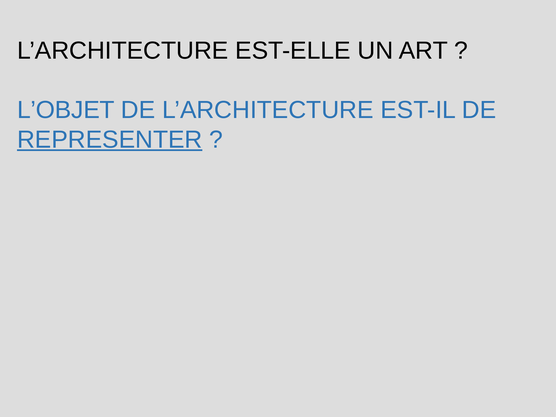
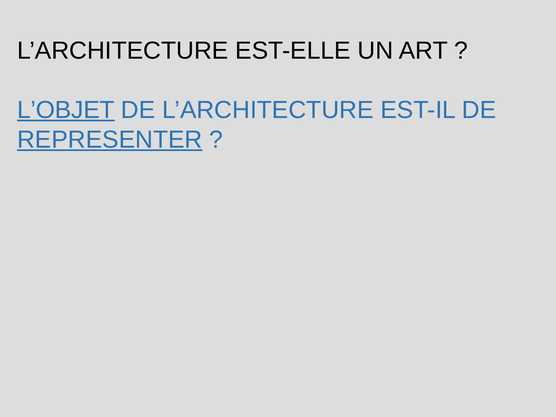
L’OBJET underline: none -> present (66, 110)
